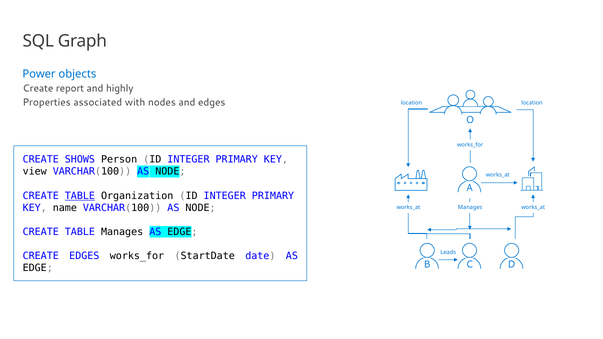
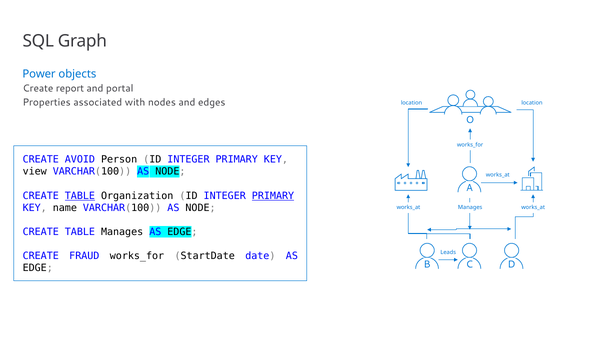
highly: highly -> portal (120, 88)
SHOWS: SHOWS -> AVOID (80, 160)
PRIMARY underline: none -> present (273, 196)
CREATE EDGES: EDGES -> FRAUD (84, 256)
